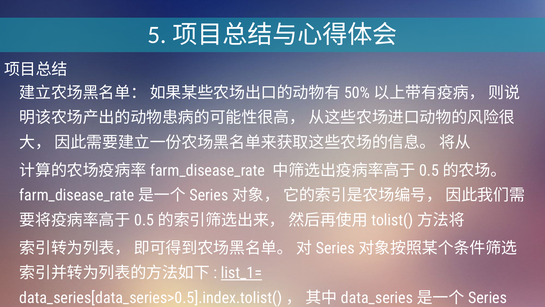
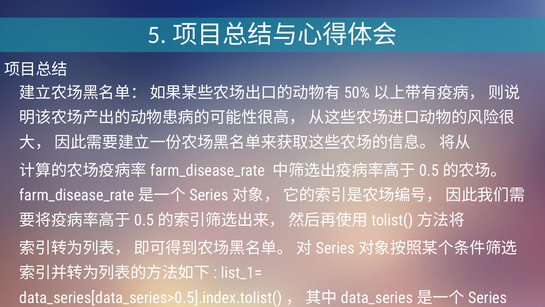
list_1= underline: present -> none (241, 273)
